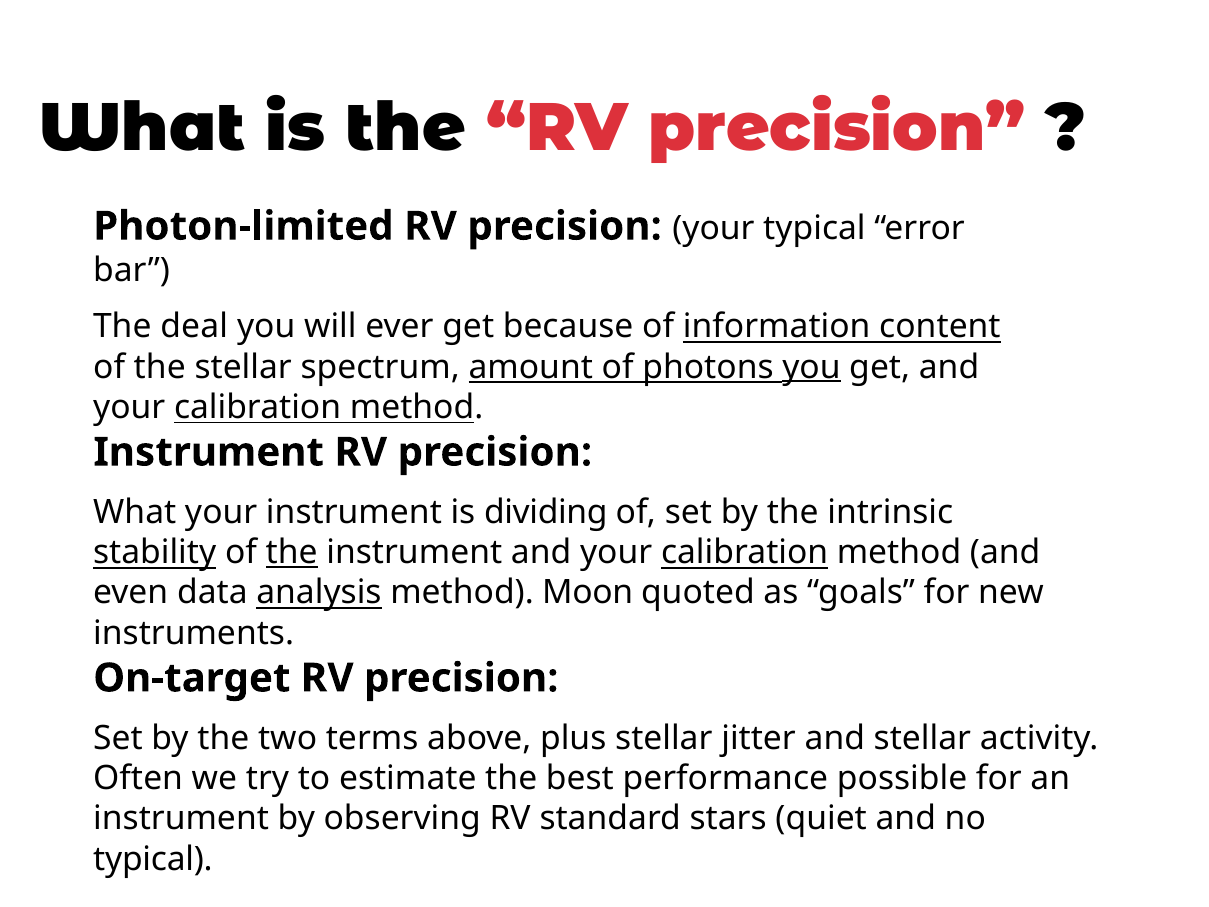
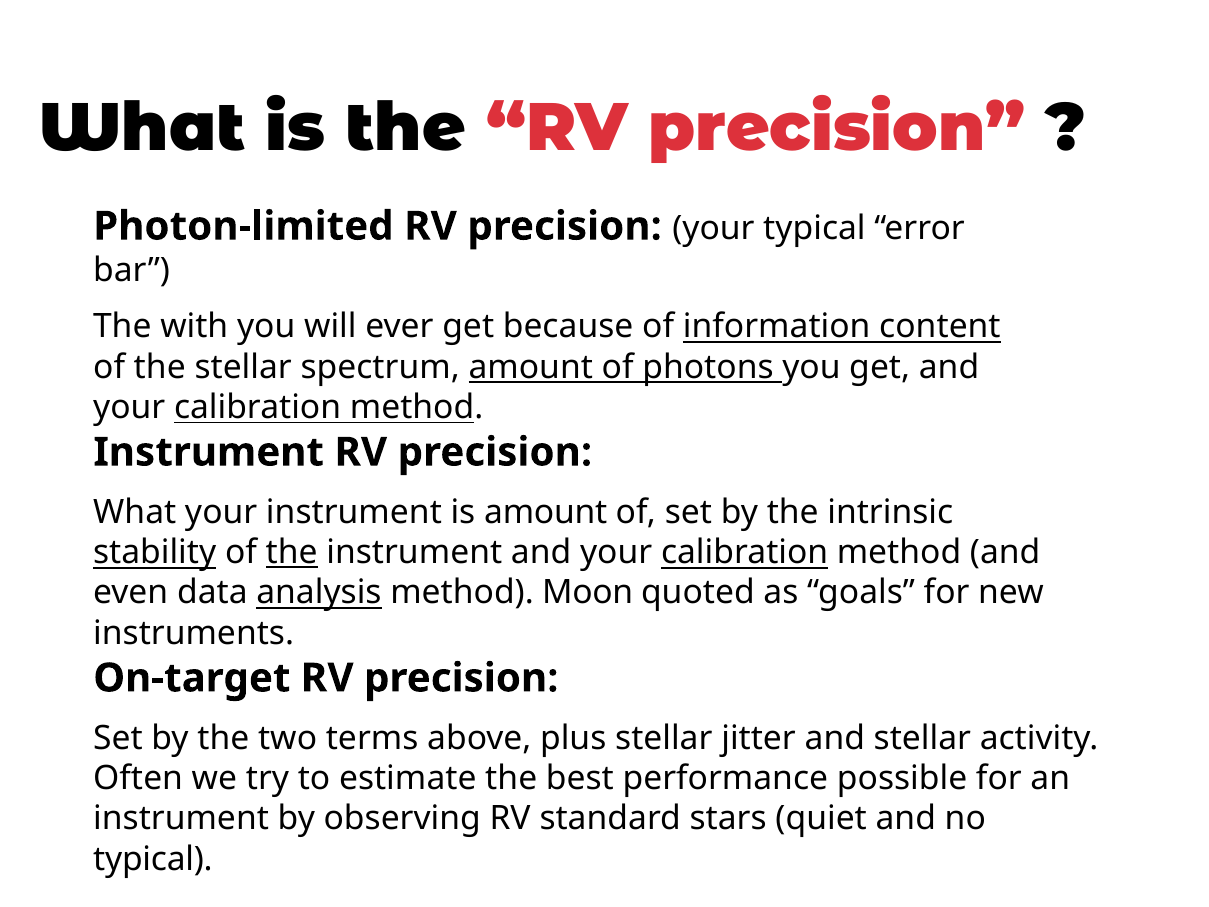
deal: deal -> with (194, 327)
you underline: present -> none (811, 367)
is dividing: dividing -> amount (546, 512)
